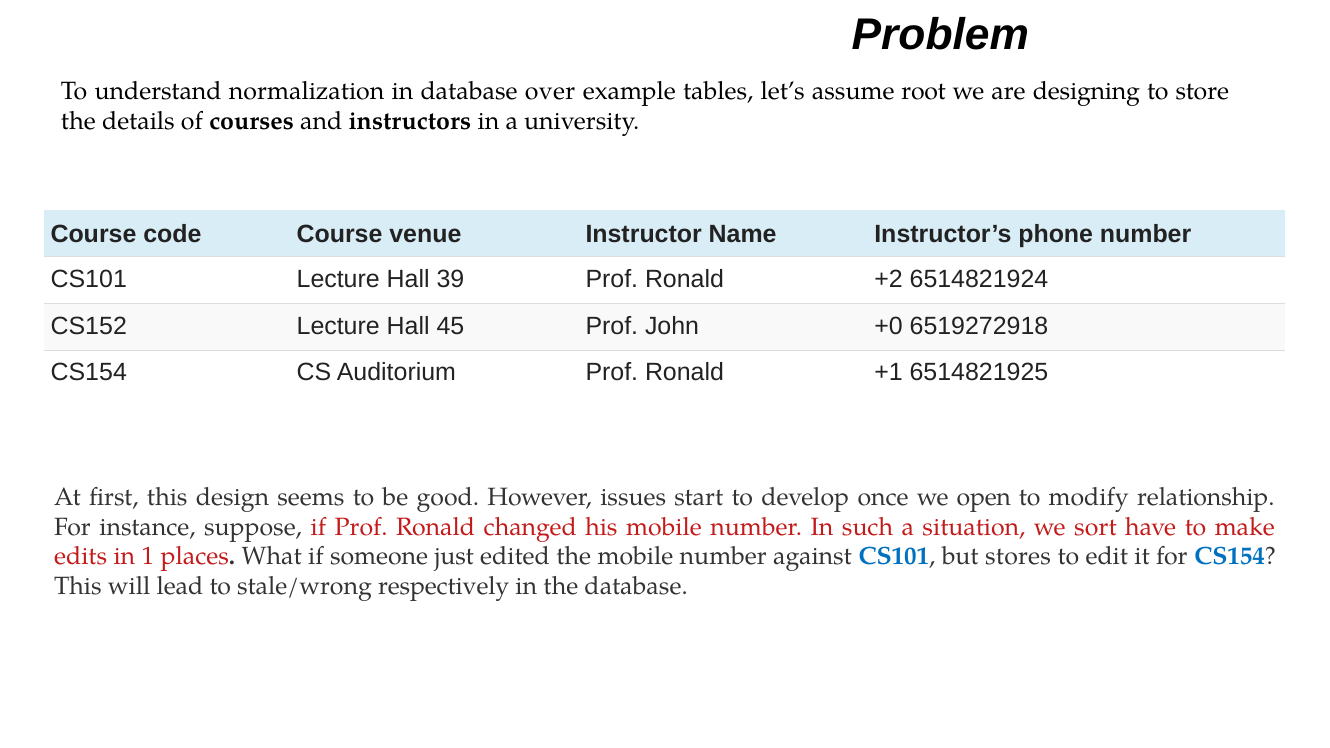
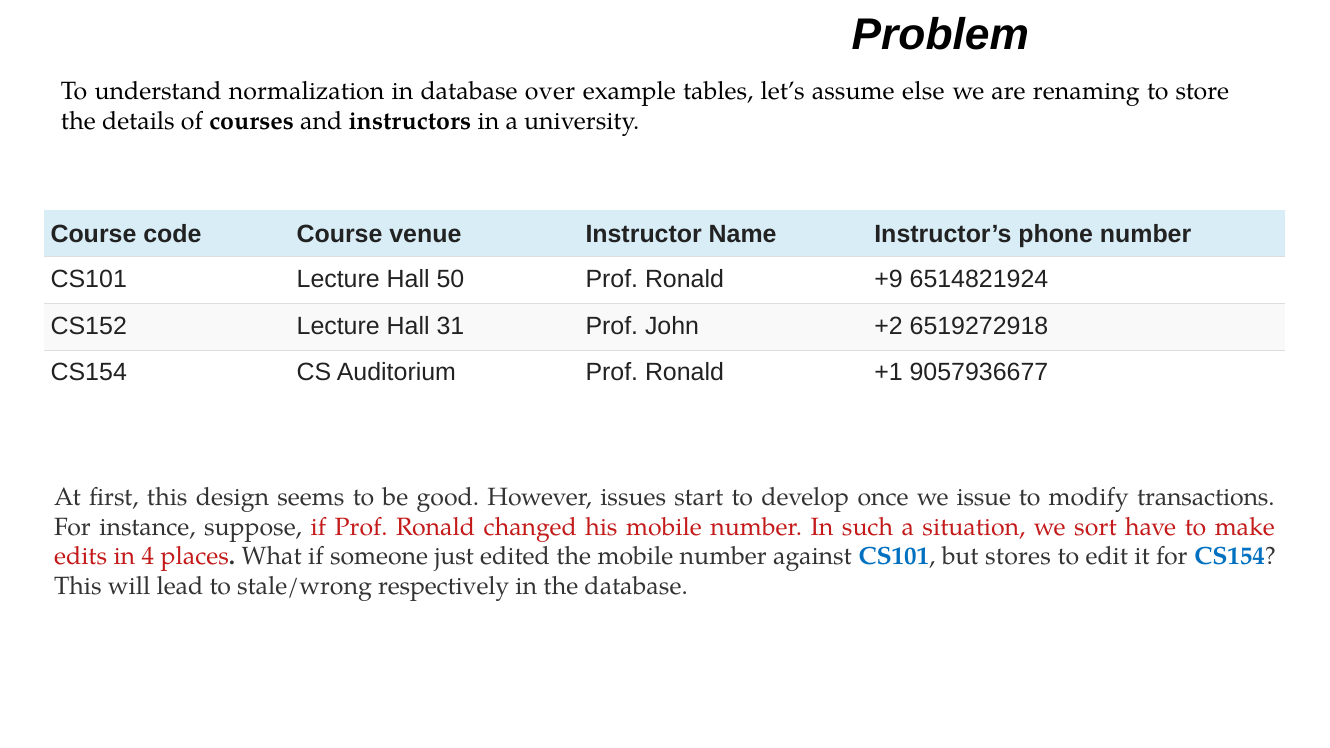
root: root -> else (923, 92)
designing: designing -> renaming (1086, 92)
39: 39 -> 50 (450, 280)
+2: +2 -> +9 (889, 280)
45: 45 -> 31 (450, 326)
+0: +0 -> +2 (889, 326)
6514821925: 6514821925 -> 9057936677 (979, 373)
open: open -> issue (984, 497)
relationship: relationship -> transactions (1206, 497)
1: 1 -> 4 (148, 557)
